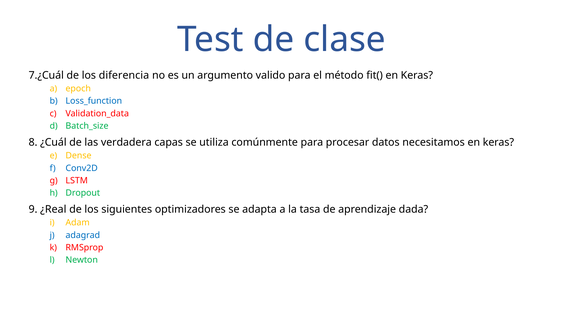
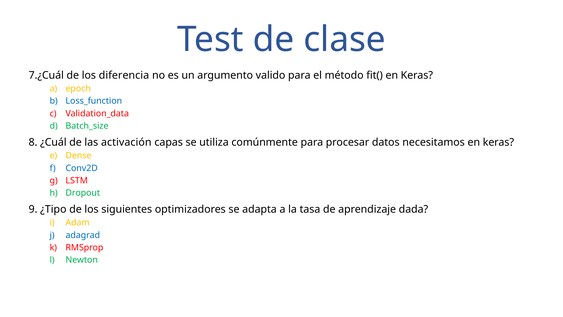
verdadera: verdadera -> activación (126, 142)
¿Real: ¿Real -> ¿Tipo (53, 209)
